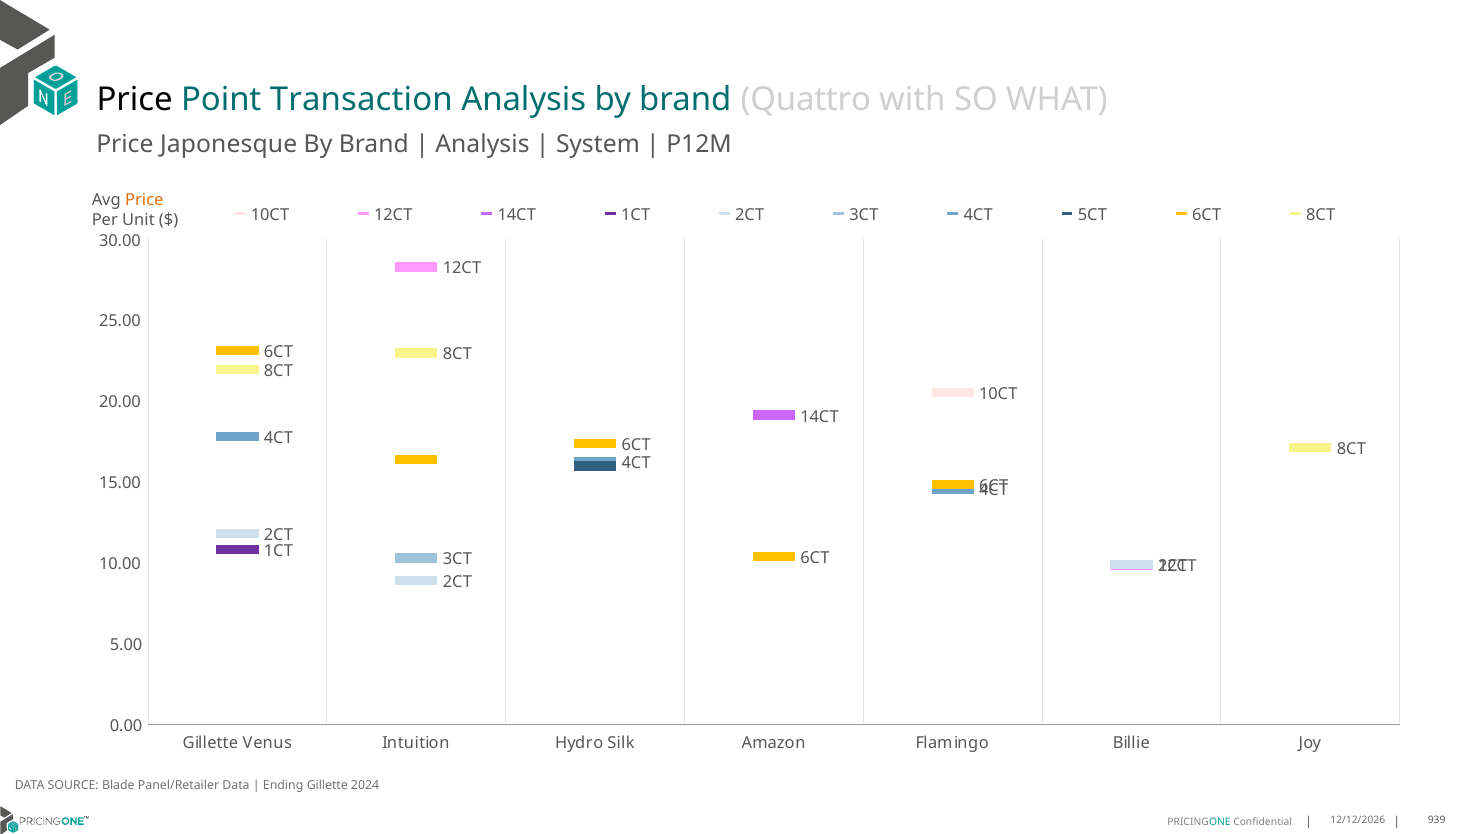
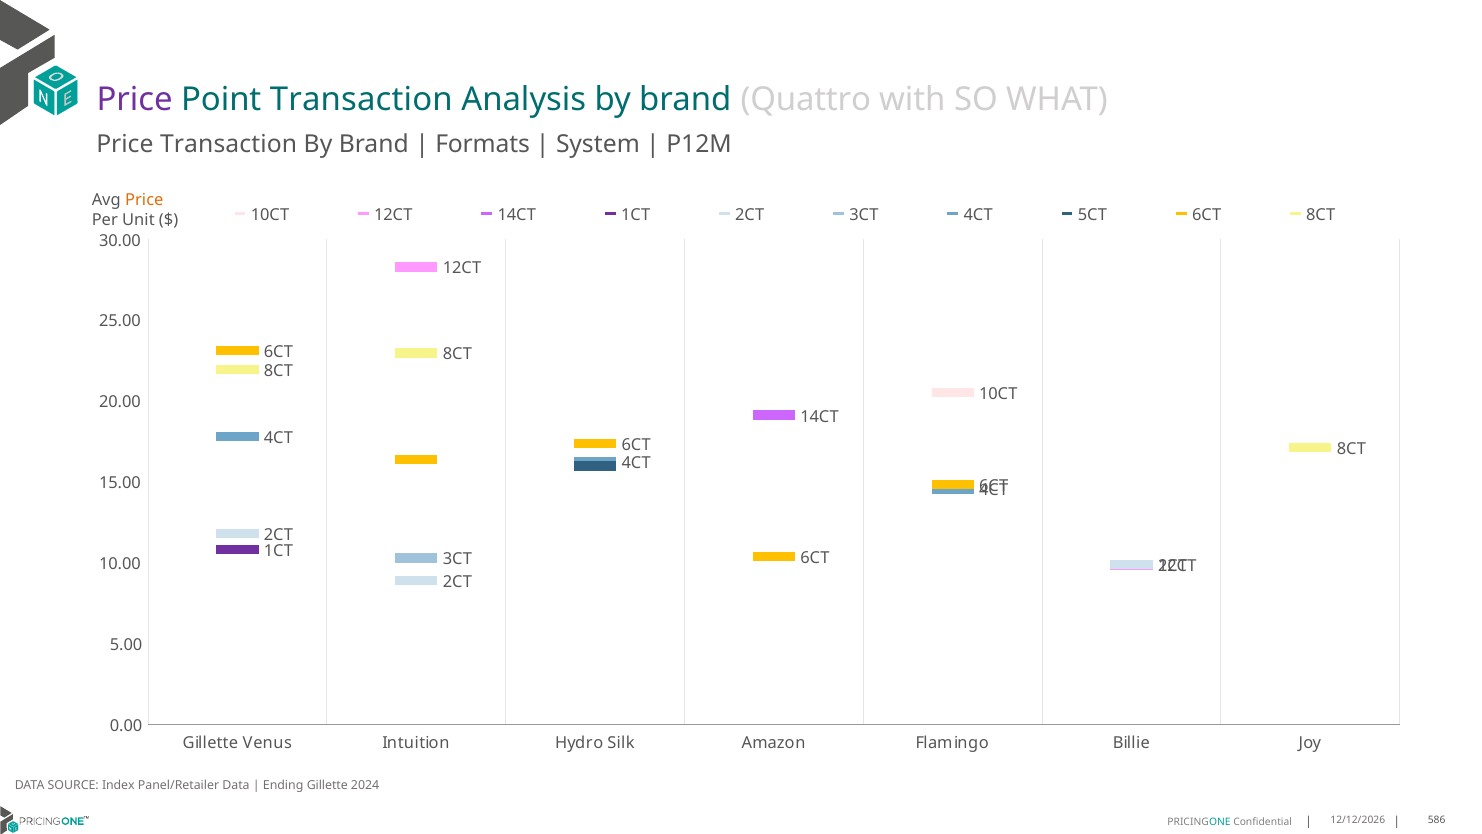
Price colour: black -> purple (135, 100)
Price Japonesque: Japonesque -> Transaction (229, 144)
Analysis: Analysis -> Formats (483, 144)
Blade: Blade -> Index (118, 785)
939: 939 -> 586 (1437, 820)
